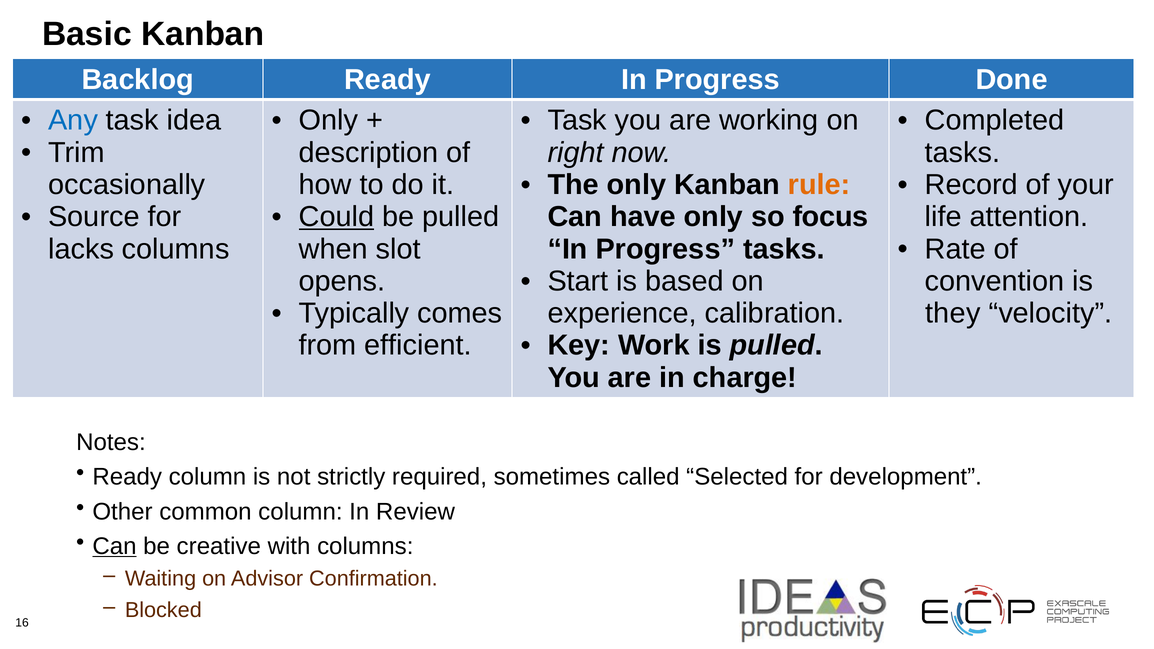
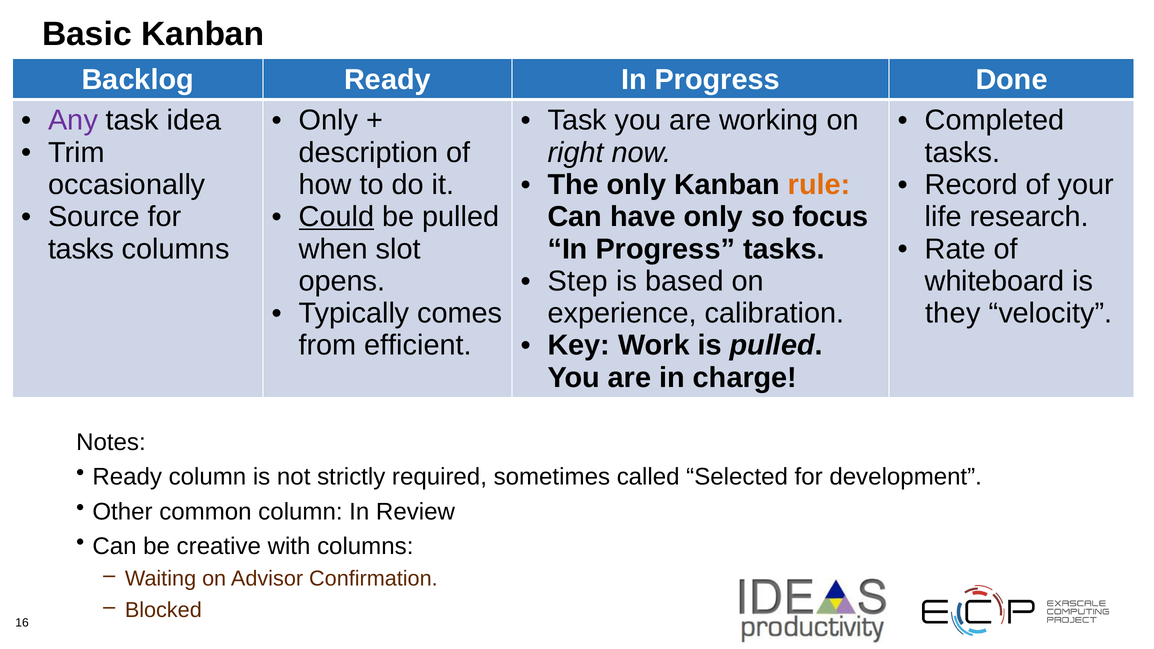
Any colour: blue -> purple (73, 120)
attention: attention -> research (1029, 217)
lacks: lacks -> tasks (81, 249)
Start: Start -> Step (578, 281)
convention: convention -> whiteboard (995, 281)
Can underline: present -> none (114, 546)
